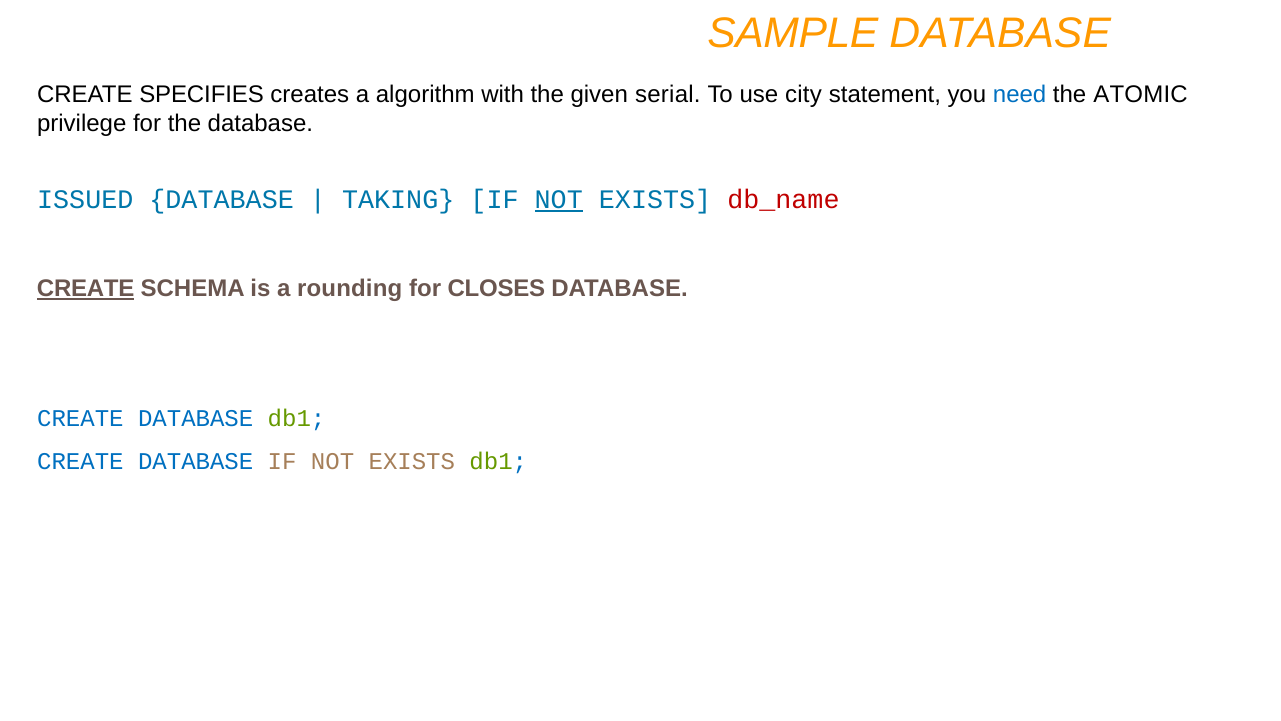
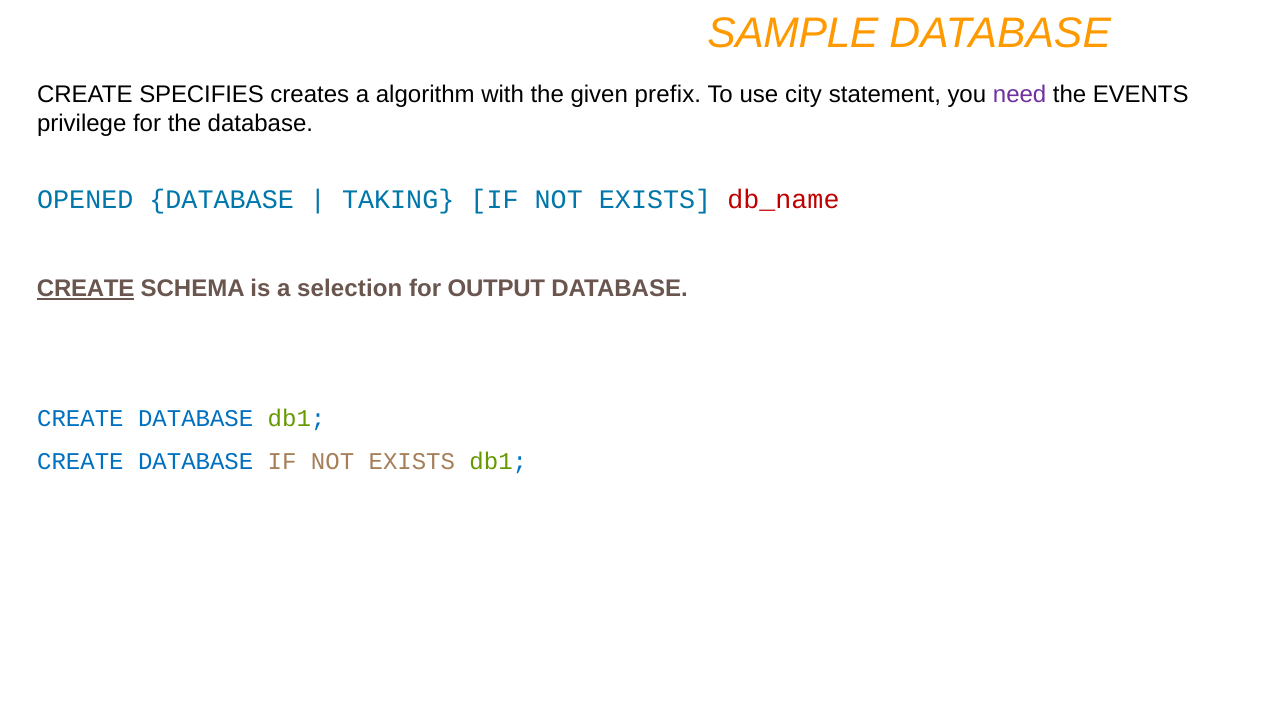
serial: serial -> prefix (668, 95)
need colour: blue -> purple (1020, 95)
ATOMIC: ATOMIC -> EVENTS (1141, 95)
ISSUED: ISSUED -> OPENED (85, 199)
NOT underline: present -> none (559, 199)
rounding: rounding -> selection (350, 288)
CLOSES: CLOSES -> OUTPUT (496, 288)
